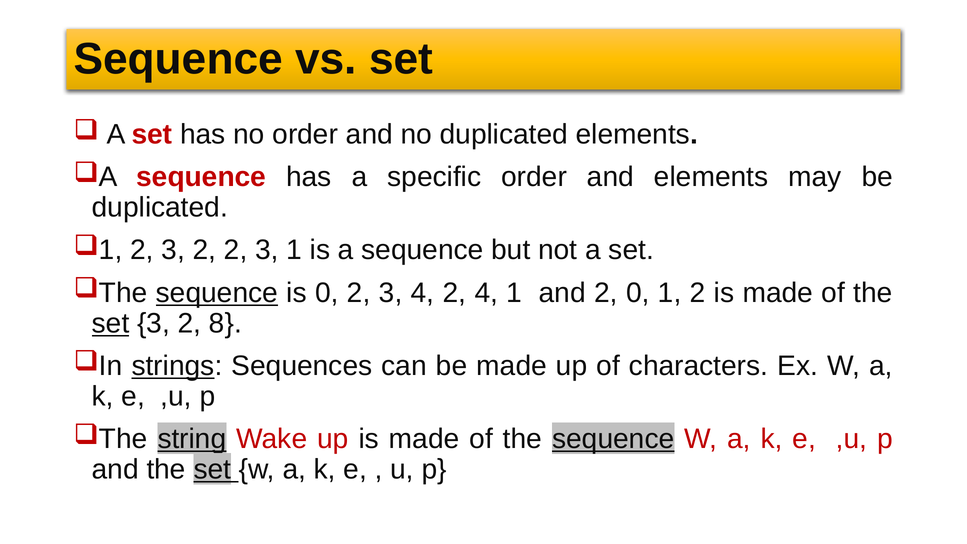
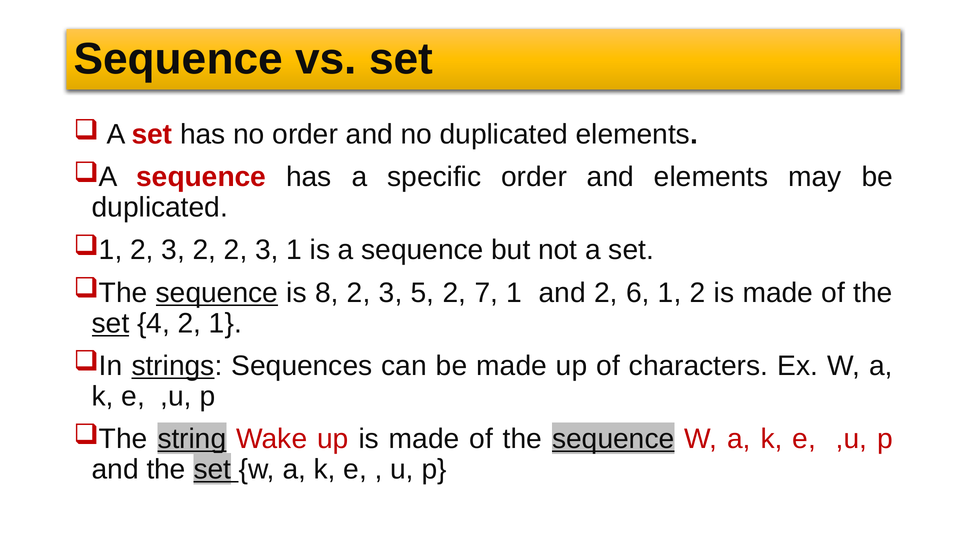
is 0: 0 -> 8 (327, 293)
3 4: 4 -> 5 (422, 293)
2 4: 4 -> 7 (486, 293)
2 0: 0 -> 6 (638, 293)
set 3: 3 -> 4 (153, 323)
2 8: 8 -> 1 (225, 323)
